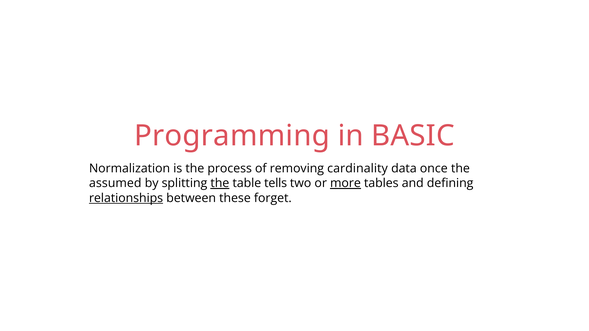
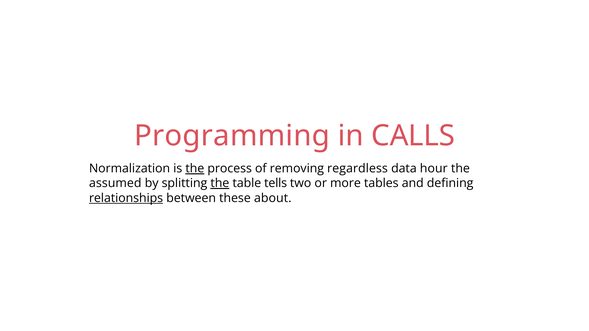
BASIC: BASIC -> CALLS (413, 136)
the underline: none -> present (195, 169)
cardinality: cardinality -> regardless (357, 169)
once: once -> hour (434, 169)
more underline: present -> none (345, 183)
forget: forget -> about (273, 198)
